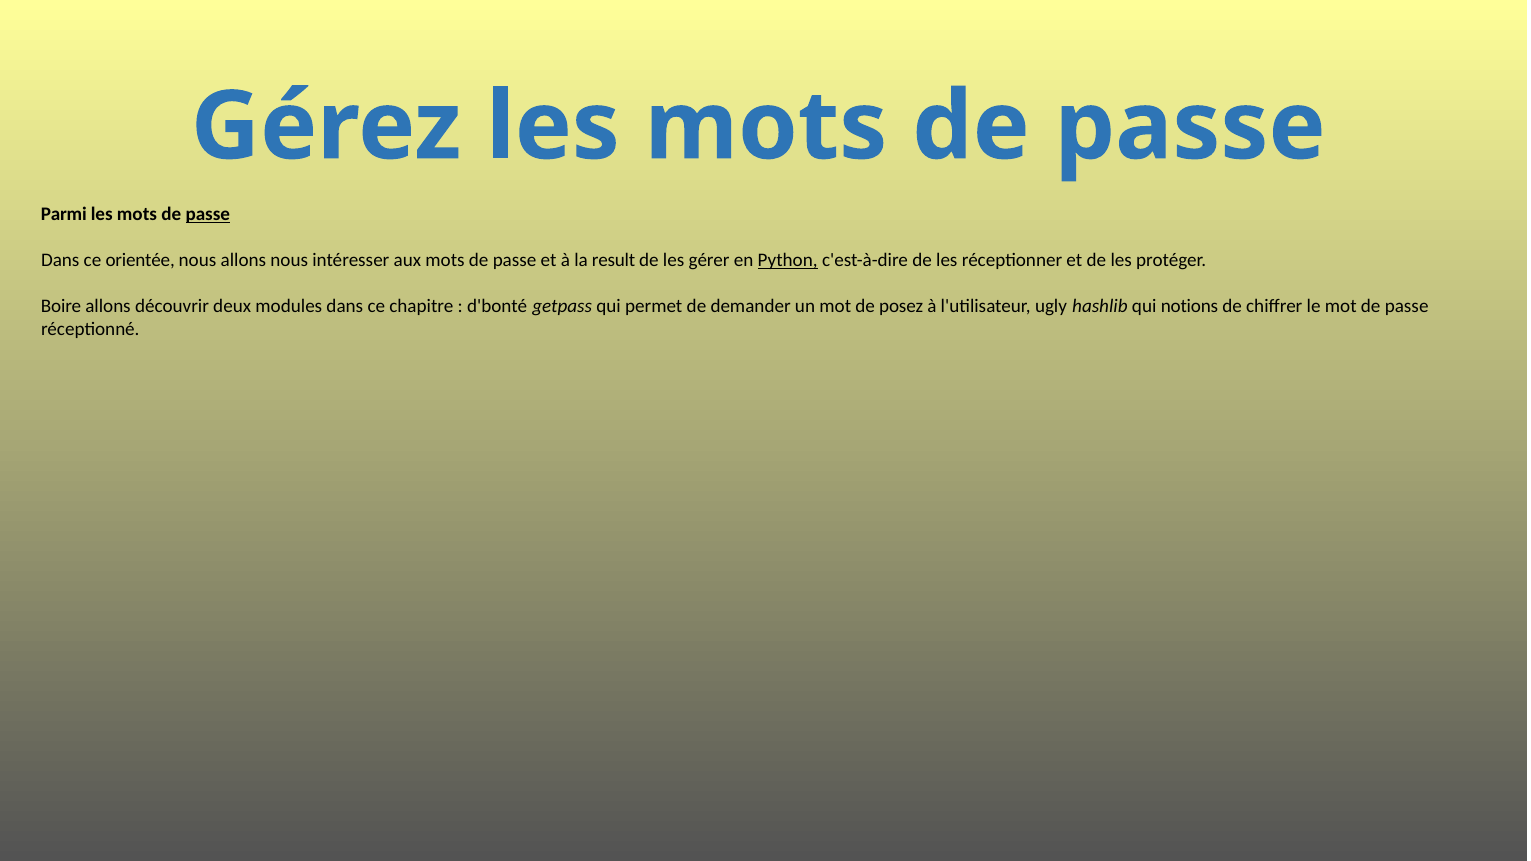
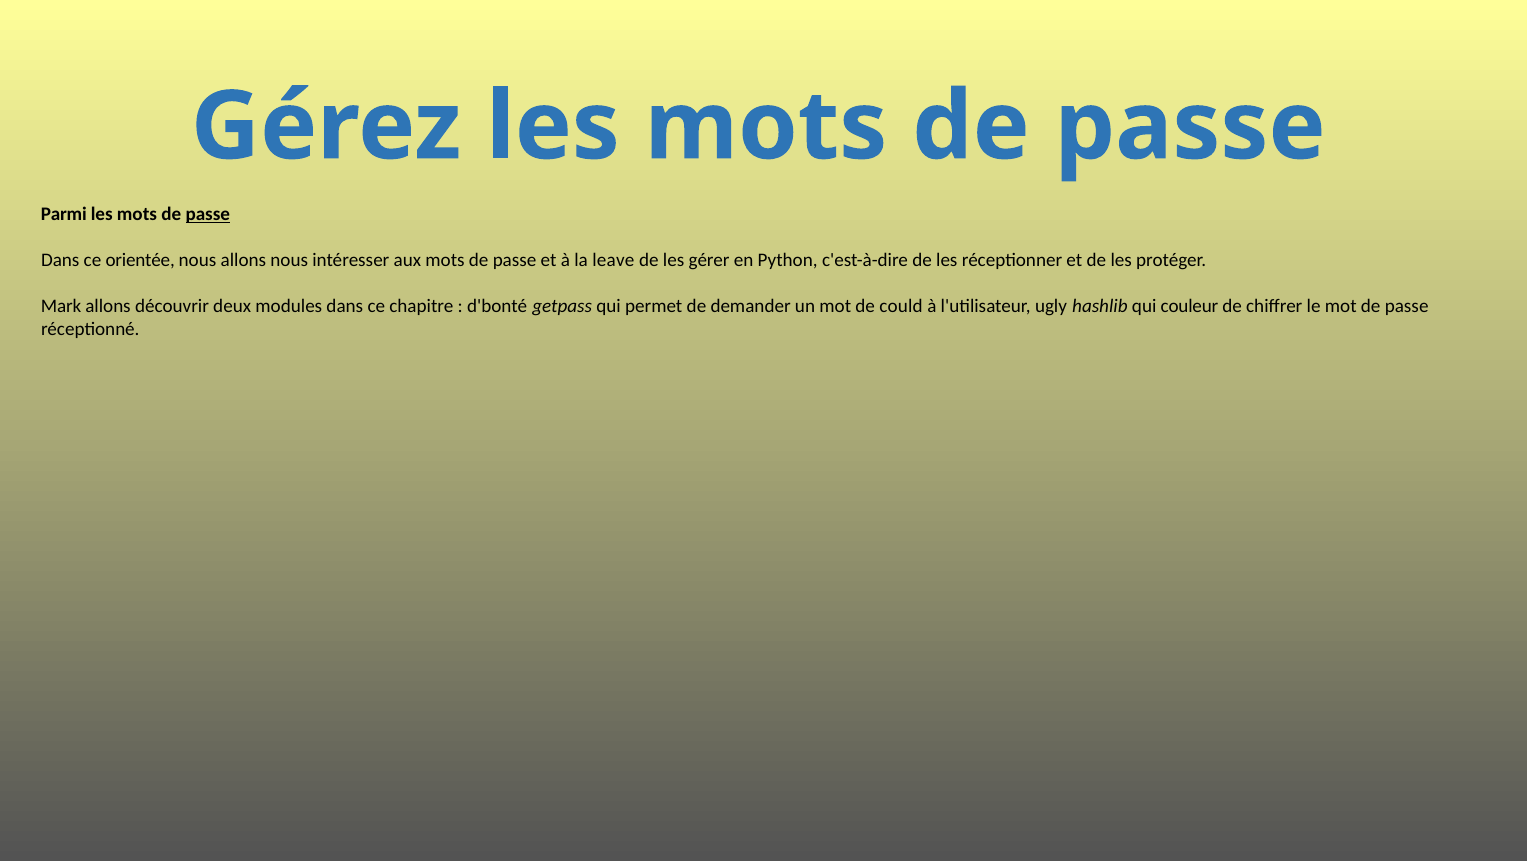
result: result -> leave (613, 260)
Python underline: present -> none (788, 260)
Boire: Boire -> Mark (61, 306)
posez: posez -> could (901, 306)
notions: notions -> couleur (1189, 306)
